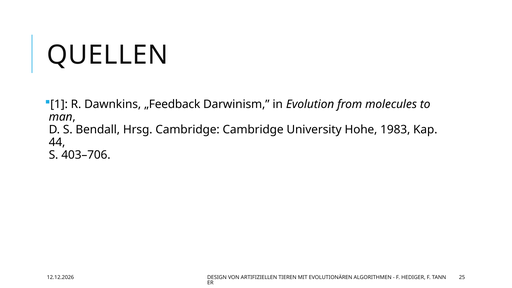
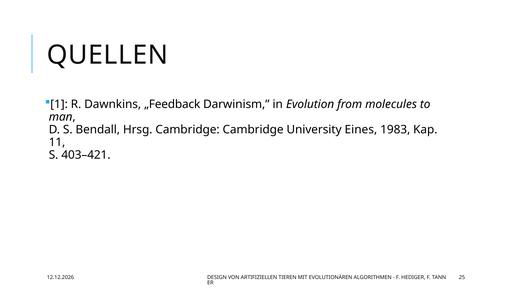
Hohe: Hohe -> Eines (361, 130)
44: 44 -> 11 (57, 142)
403–706: 403–706 -> 403–421 (86, 155)
